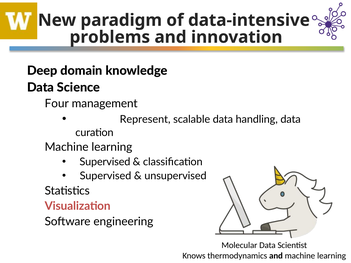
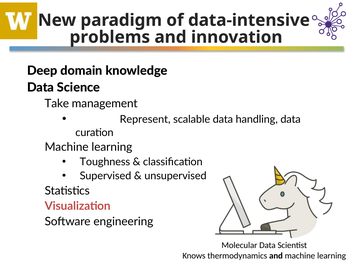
Four: Four -> Take (57, 104)
Supervised: Supervised -> Toughness (105, 162)
